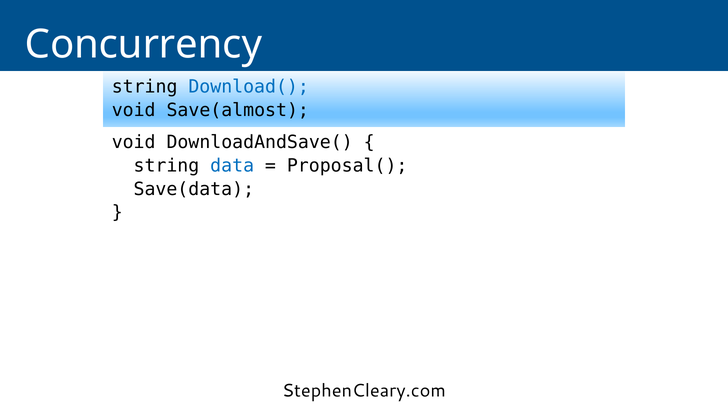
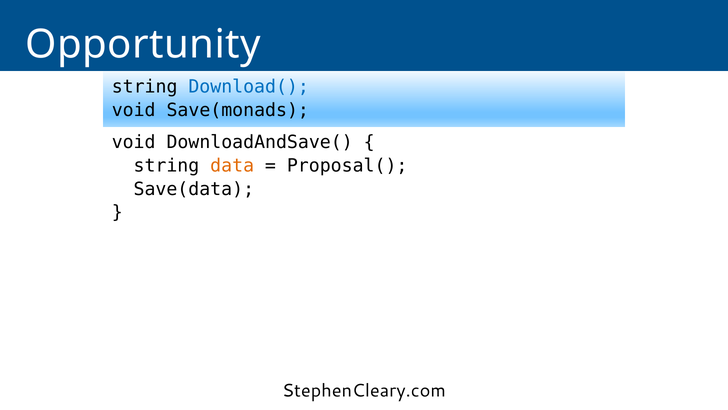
Concurrency: Concurrency -> Opportunity (143, 44)
Save(almost: Save(almost -> Save(monads (238, 110)
data colour: blue -> orange (232, 166)
